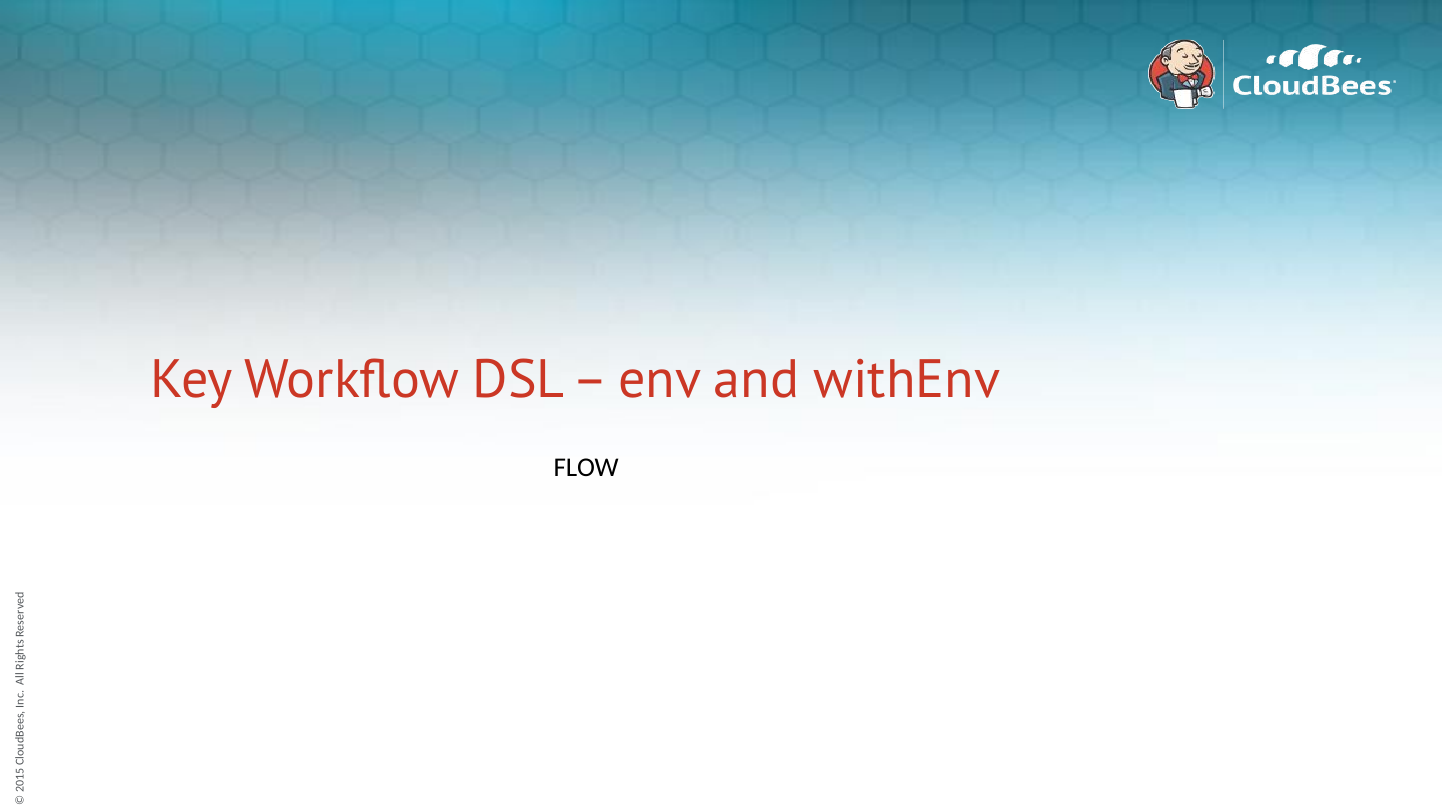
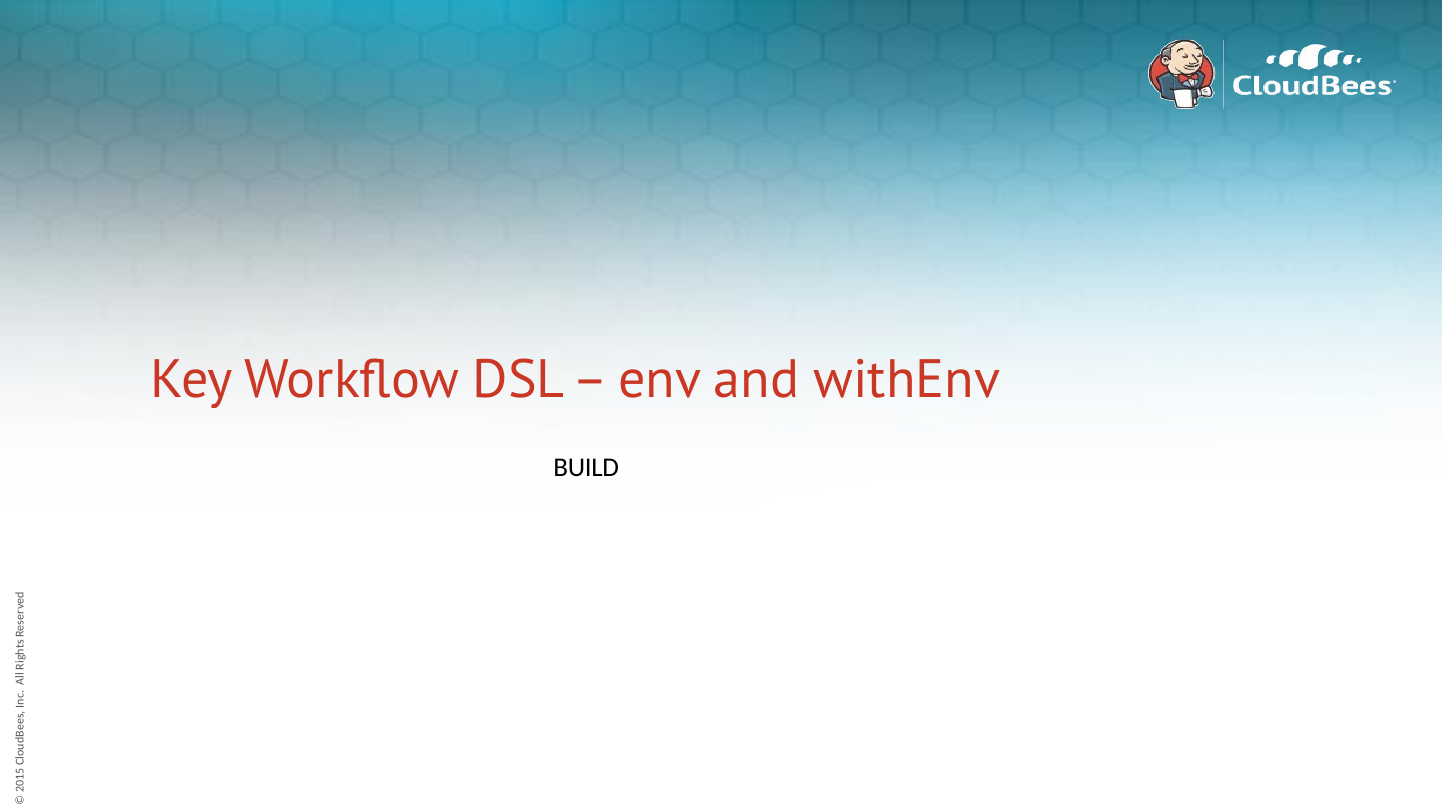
FLOW: FLOW -> BUILD (586, 468)
